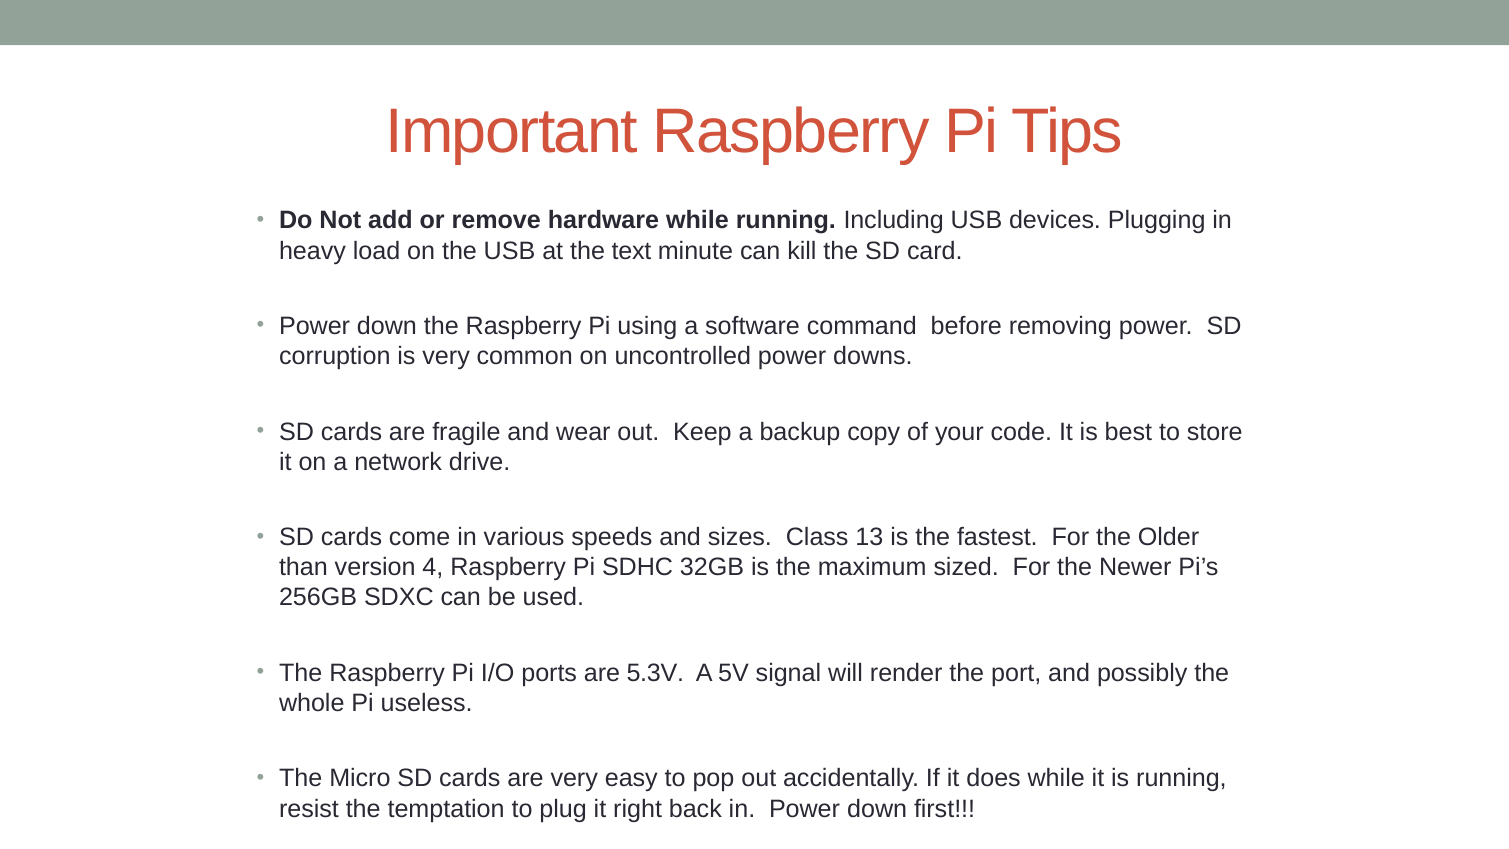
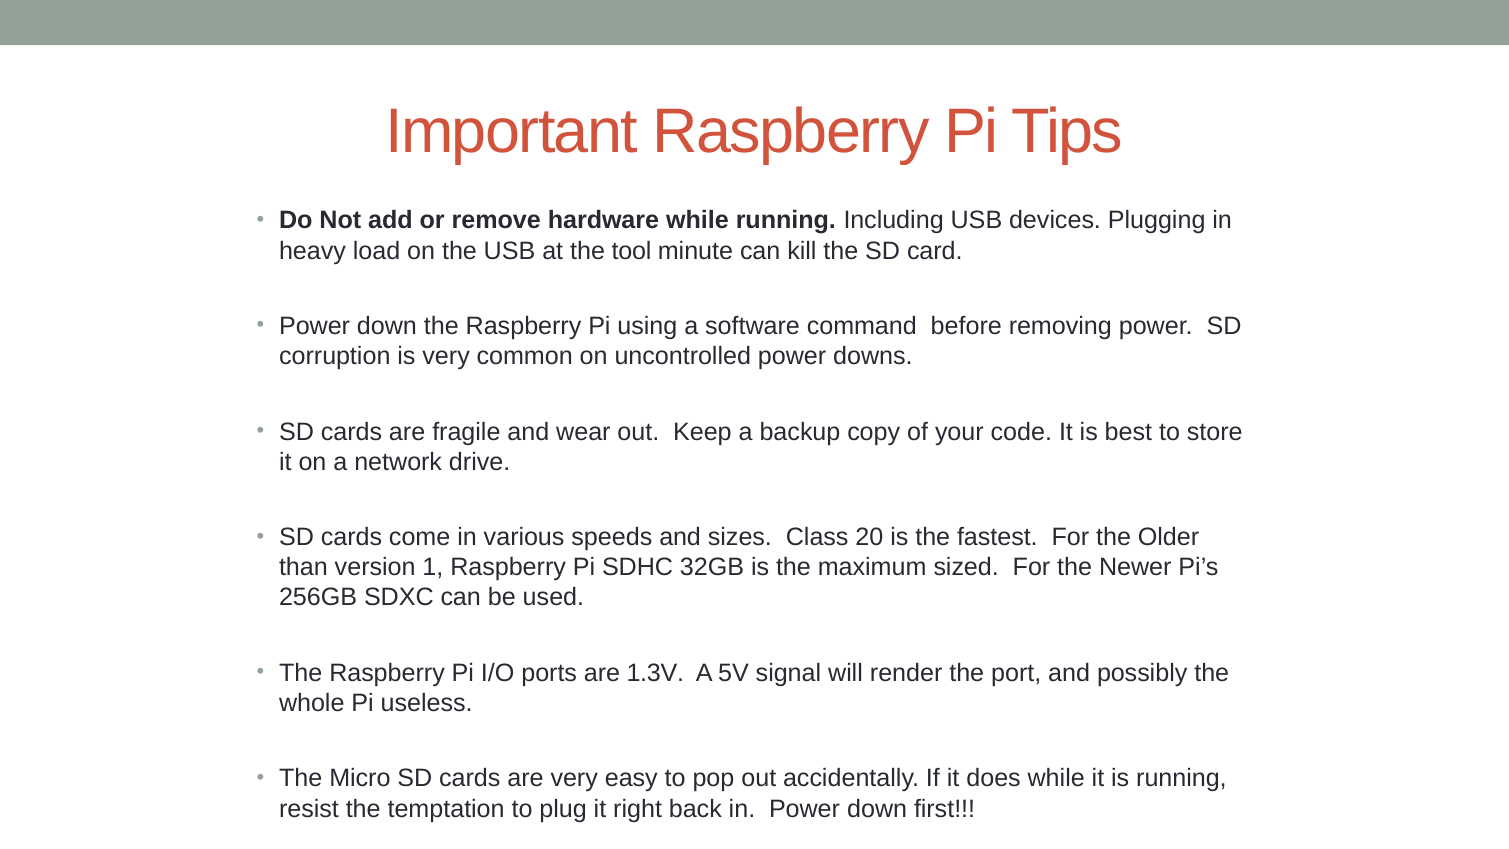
text: text -> tool (632, 251)
13: 13 -> 20 (869, 537)
4: 4 -> 1 (433, 567)
5.3V: 5.3V -> 1.3V (655, 673)
